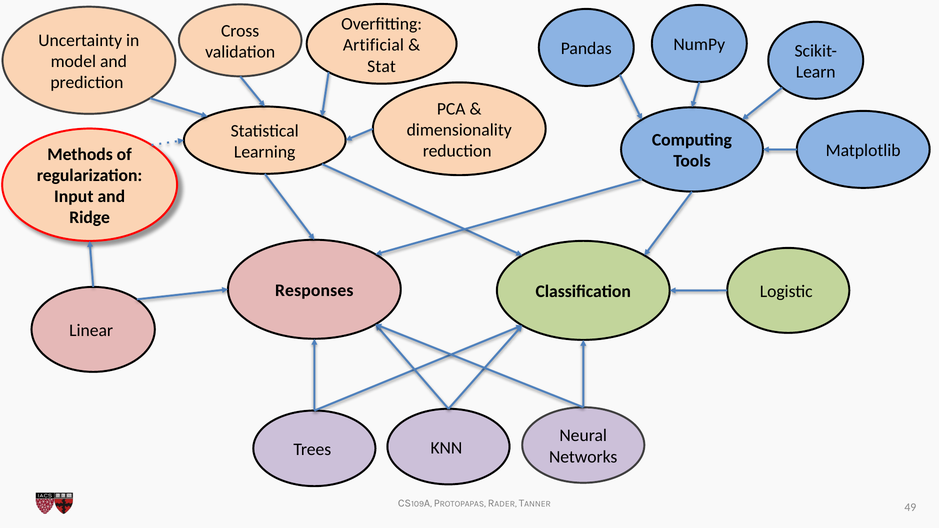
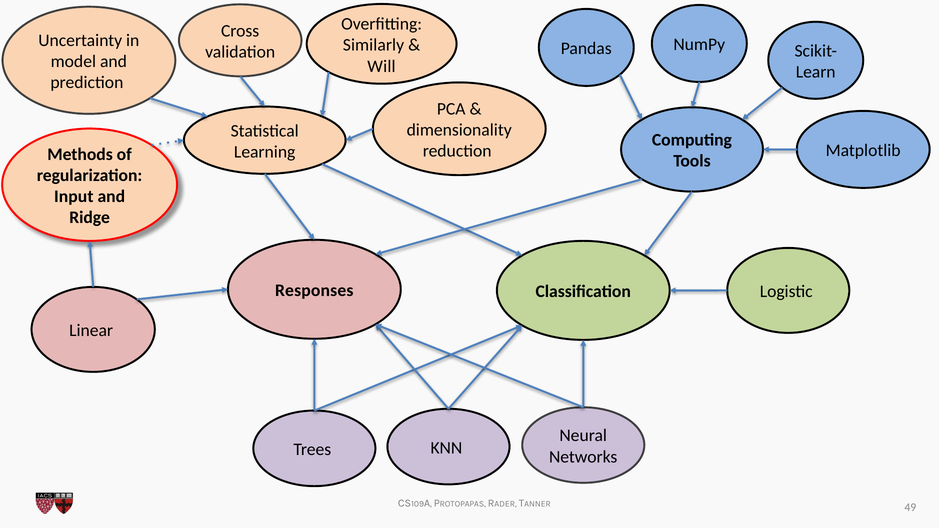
Artificial: Artificial -> Similarly (374, 45)
Stat: Stat -> Will (381, 66)
